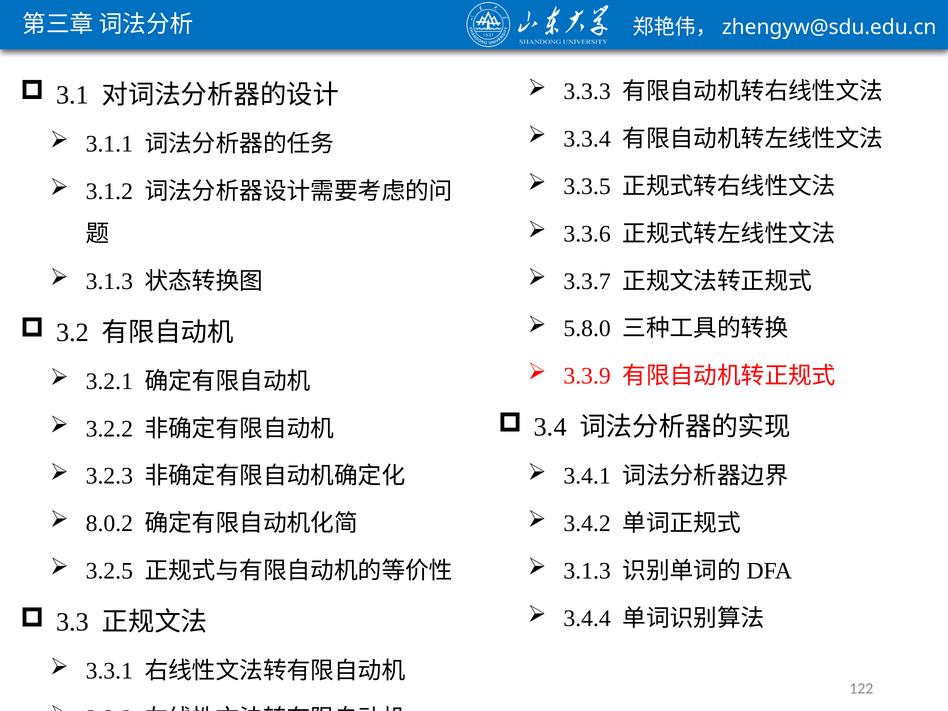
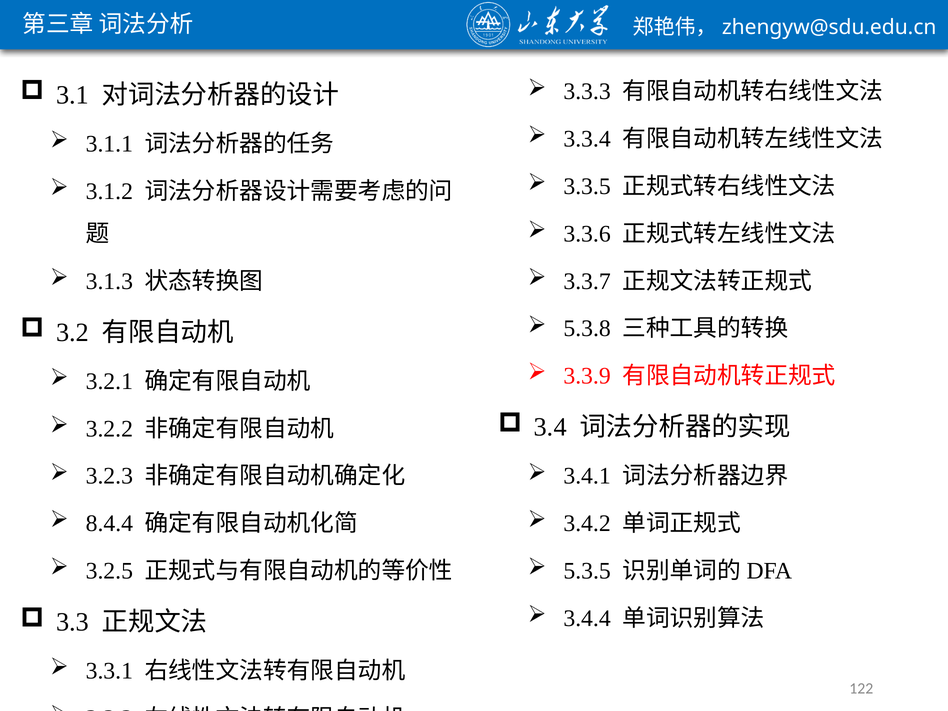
5.8.0: 5.8.0 -> 5.3.8 (587, 329)
8.0.2: 8.0.2 -> 8.4.4 (109, 524)
3.1.3: 3.1.3 -> 5.3.5 (587, 571)
